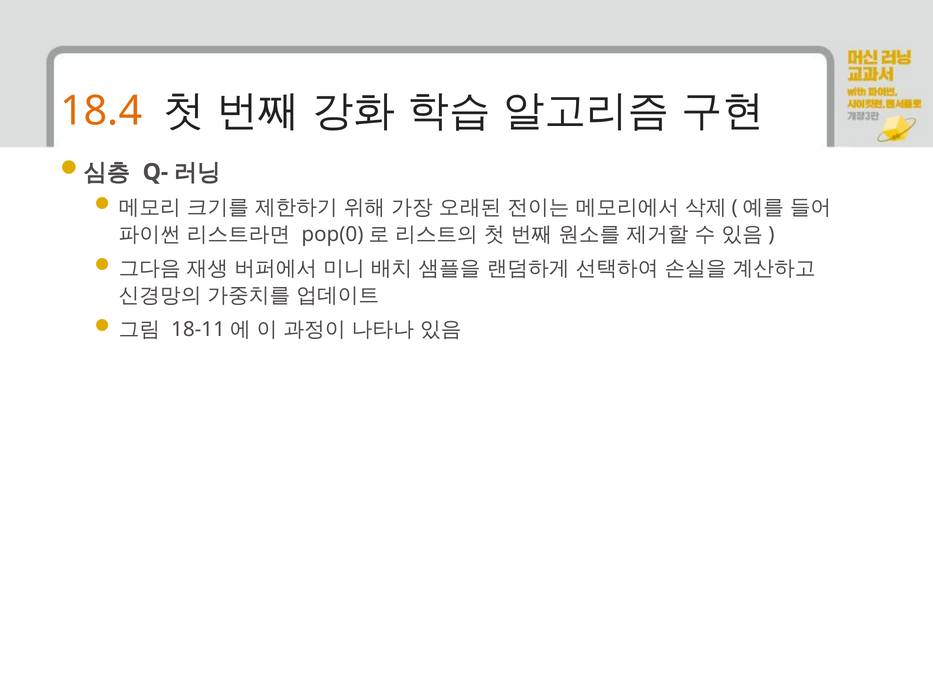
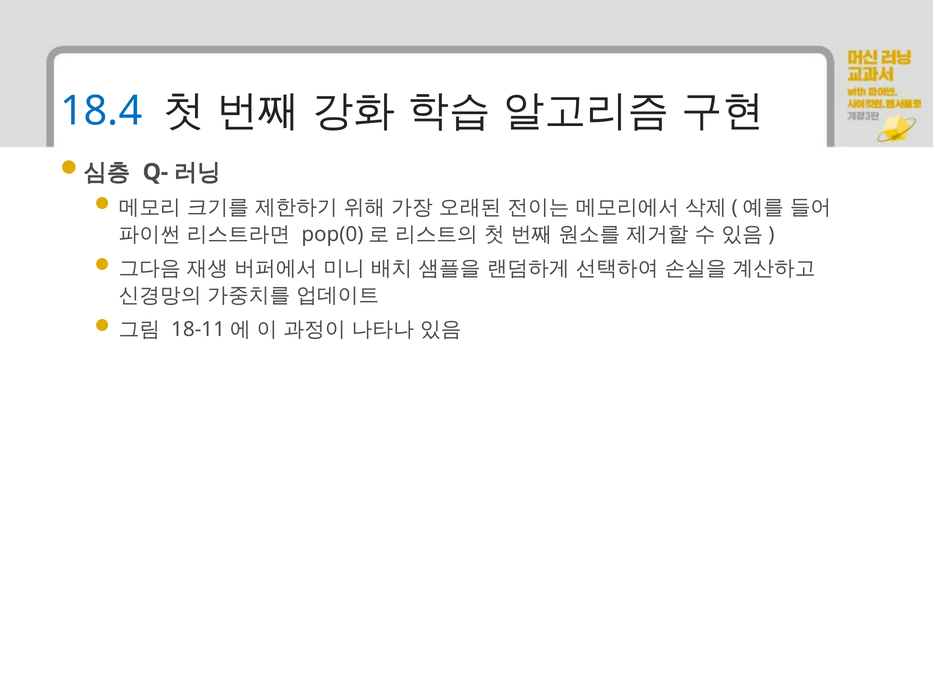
18.4 colour: orange -> blue (101, 111)
